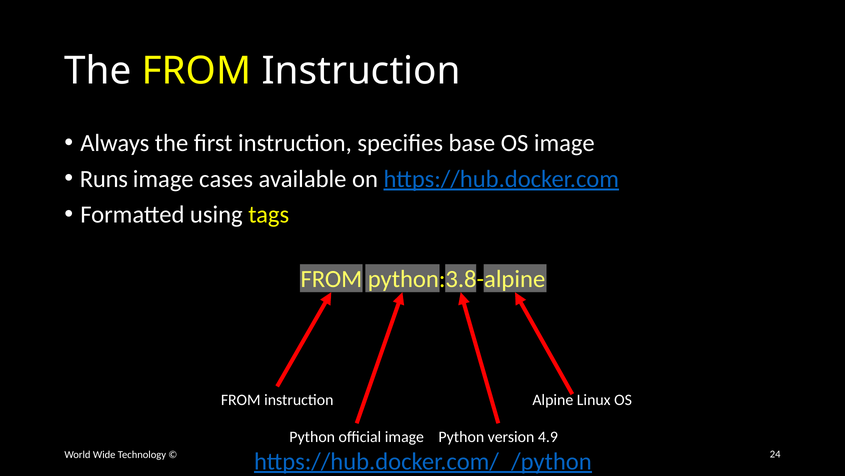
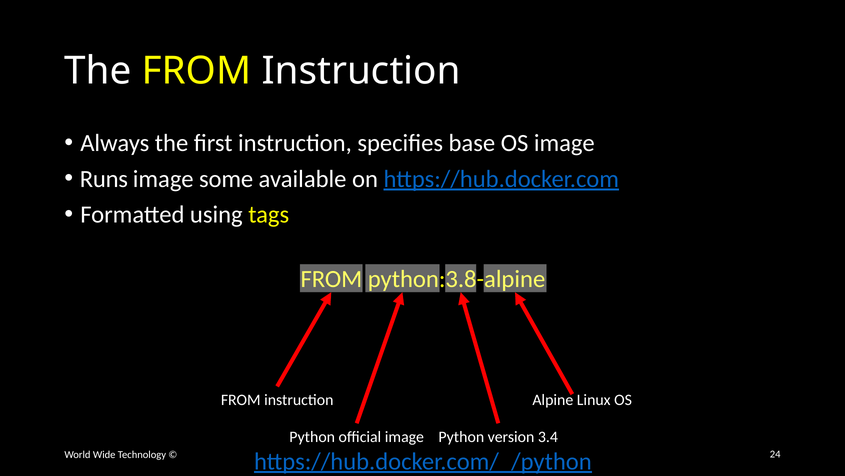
cases: cases -> some (226, 179)
4.9: 4.9 -> 3.4 (548, 436)
